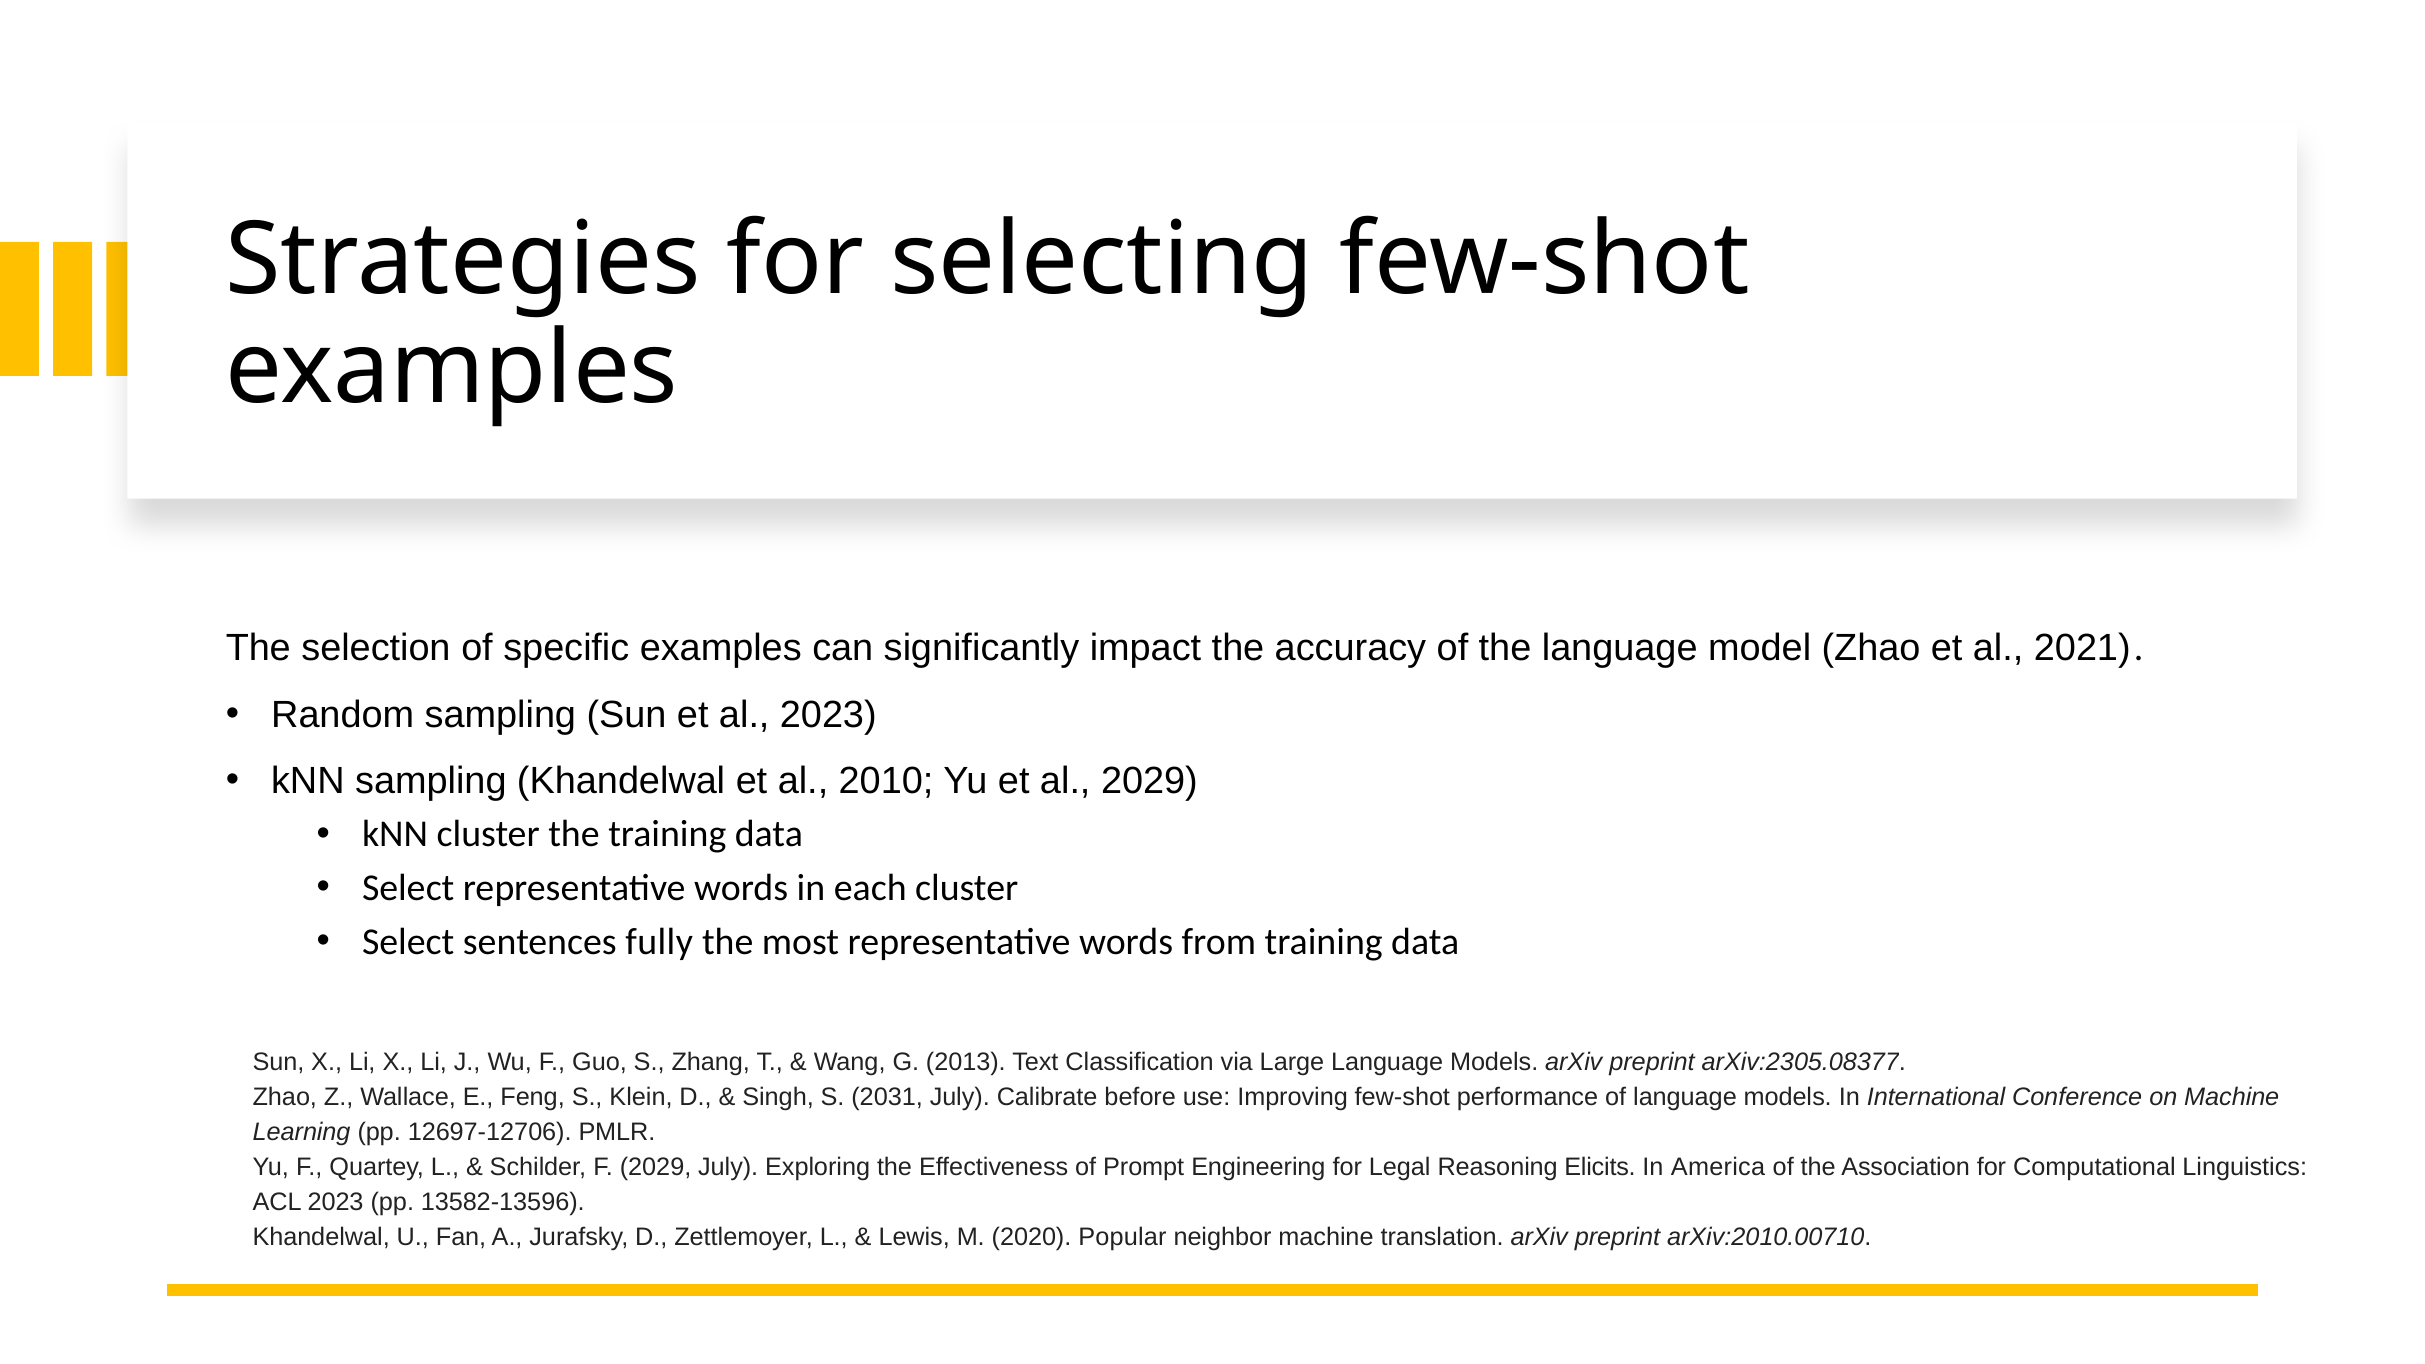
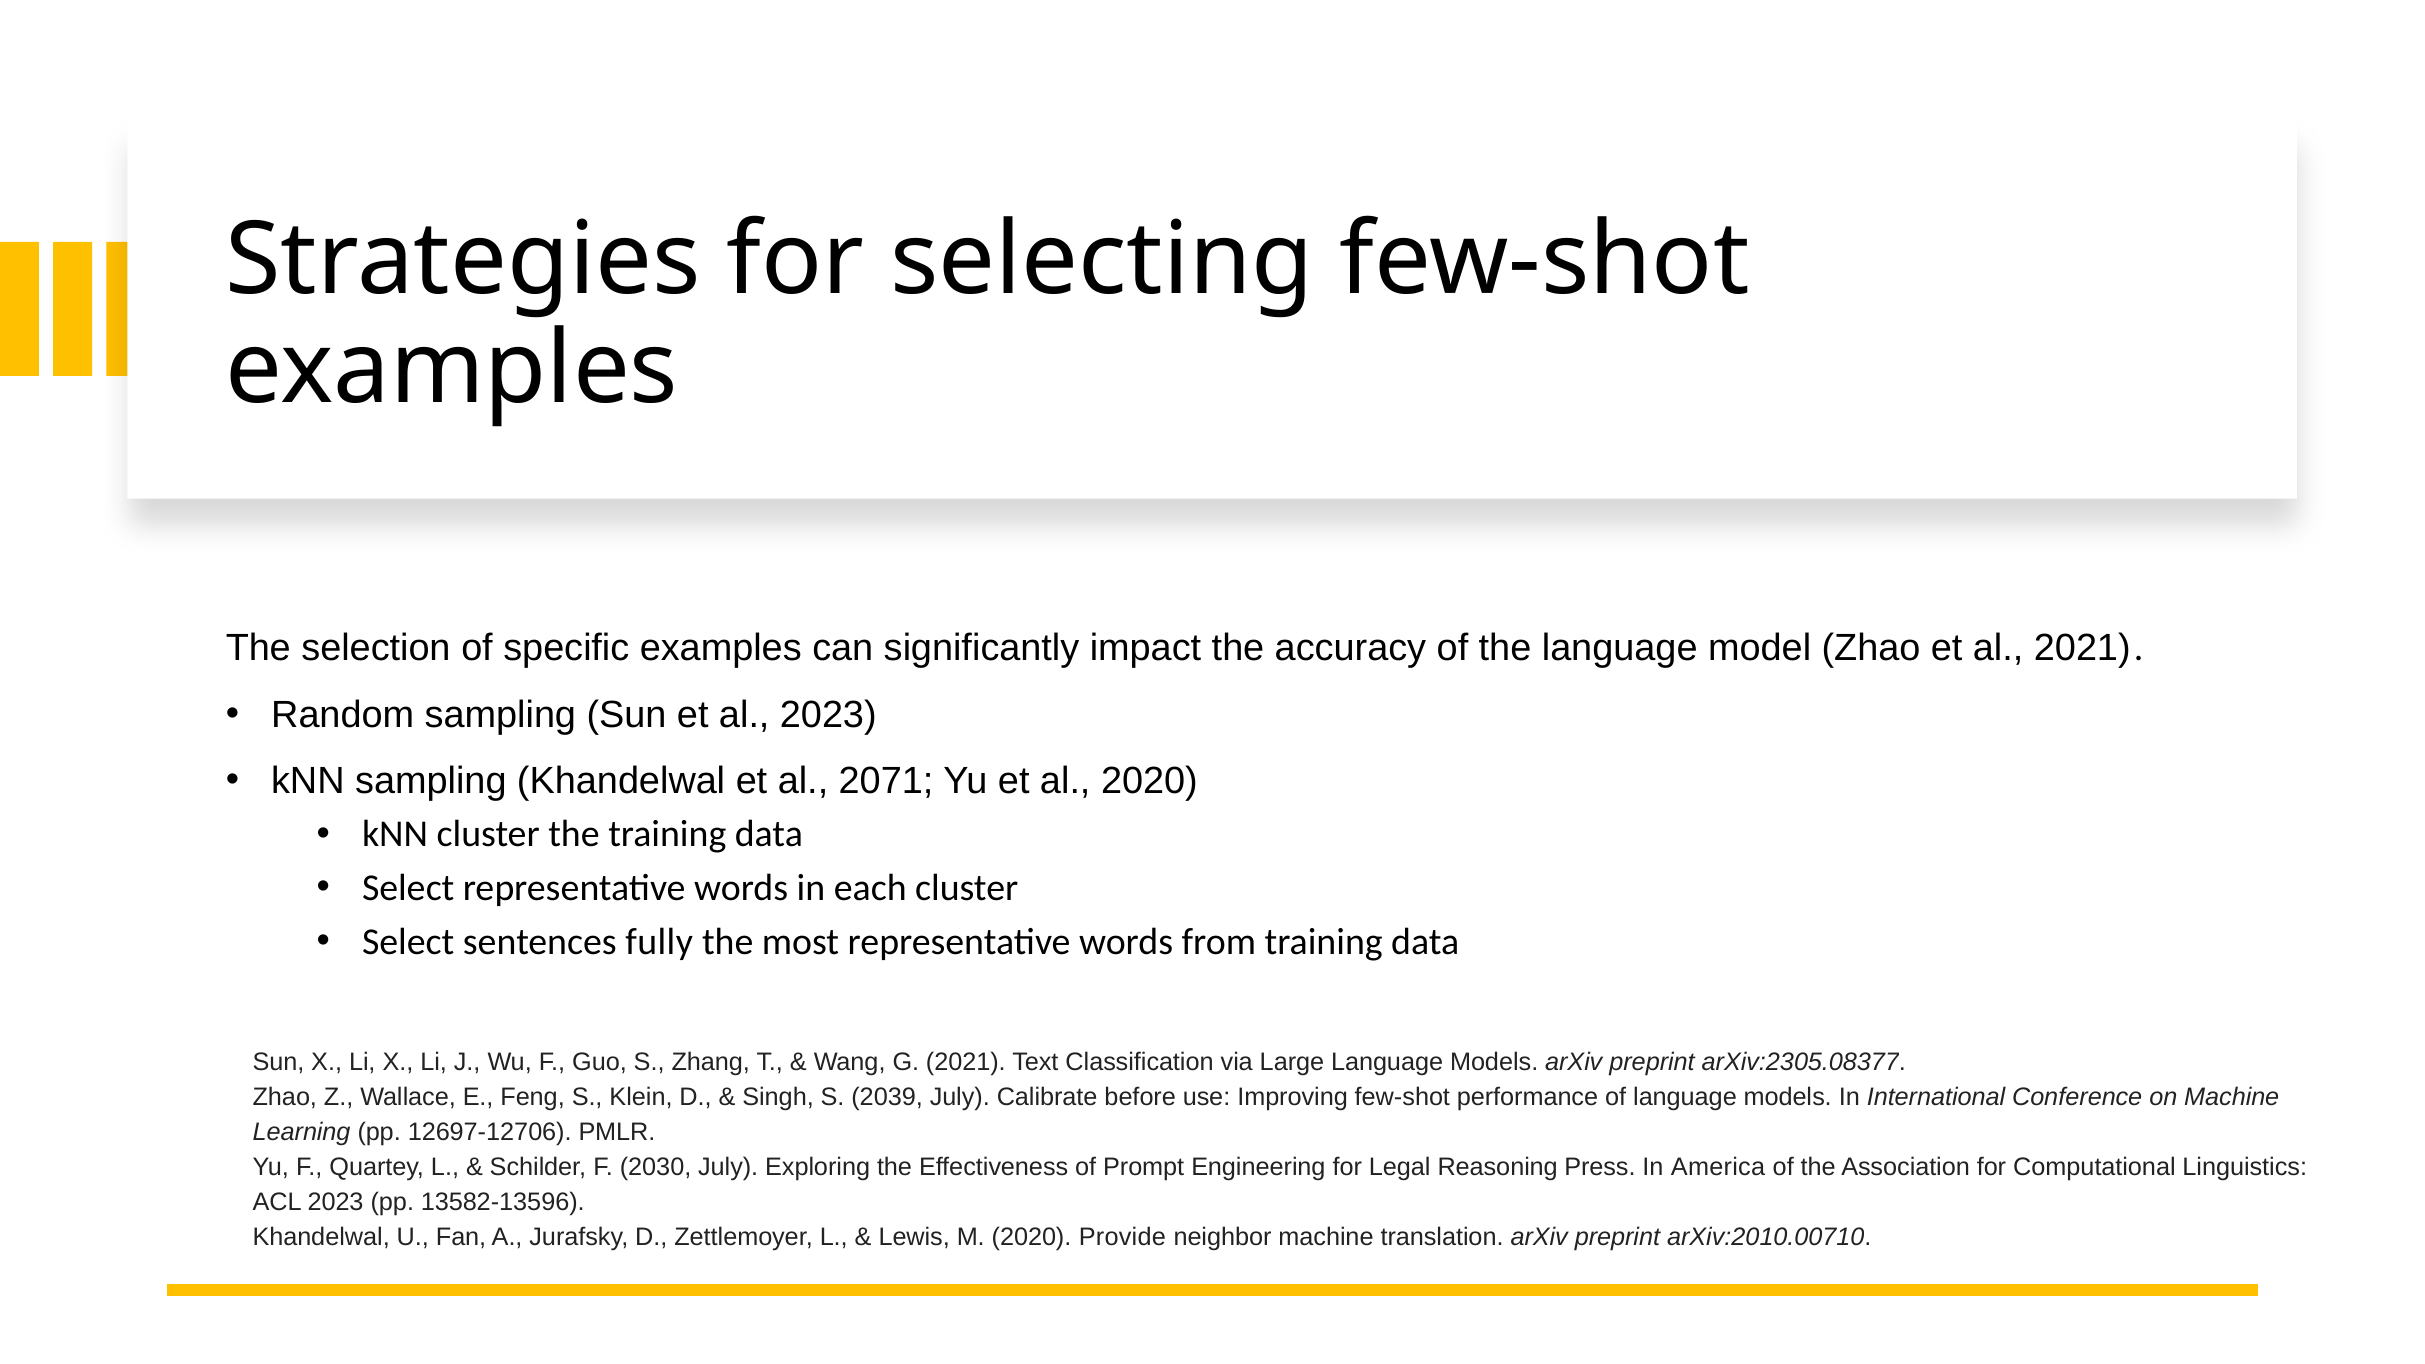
2010: 2010 -> 2071 (886, 781)
al 2029: 2029 -> 2020 (1149, 781)
G 2013: 2013 -> 2021 (966, 1063)
2031: 2031 -> 2039 (887, 1097)
F 2029: 2029 -> 2030 (656, 1167)
Elicits: Elicits -> Press (1600, 1167)
Popular: Popular -> Provide (1122, 1237)
